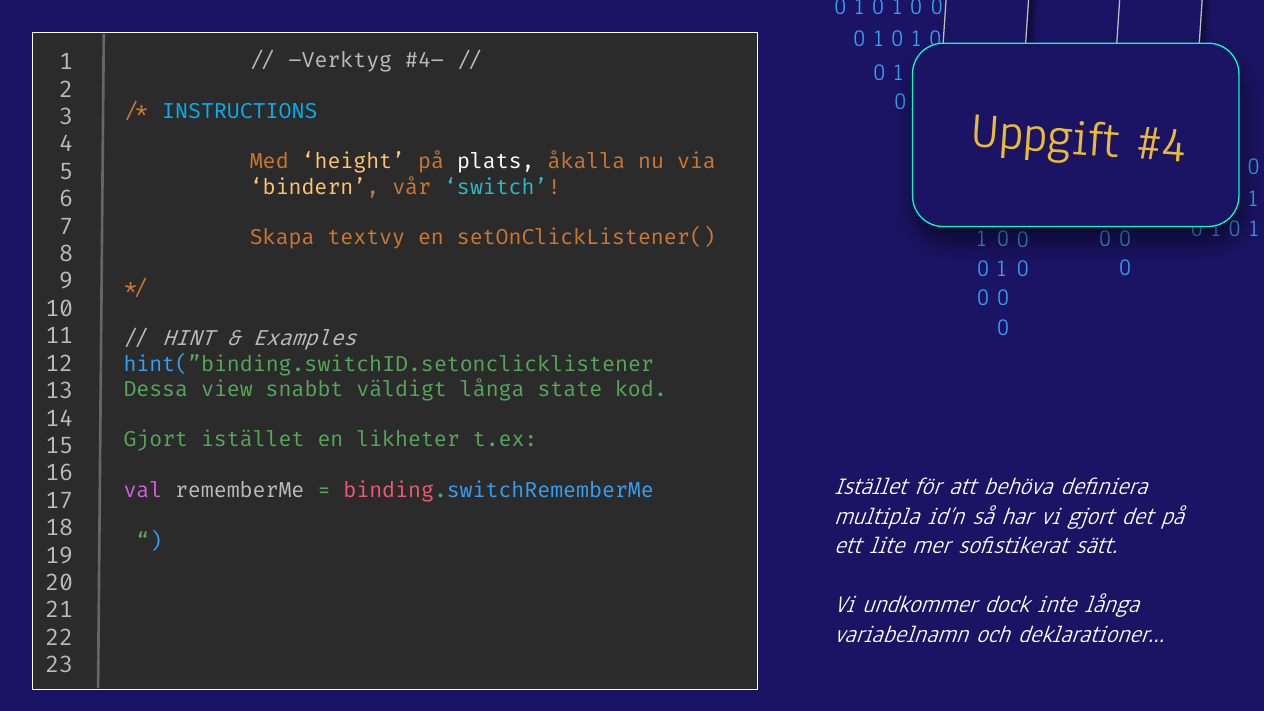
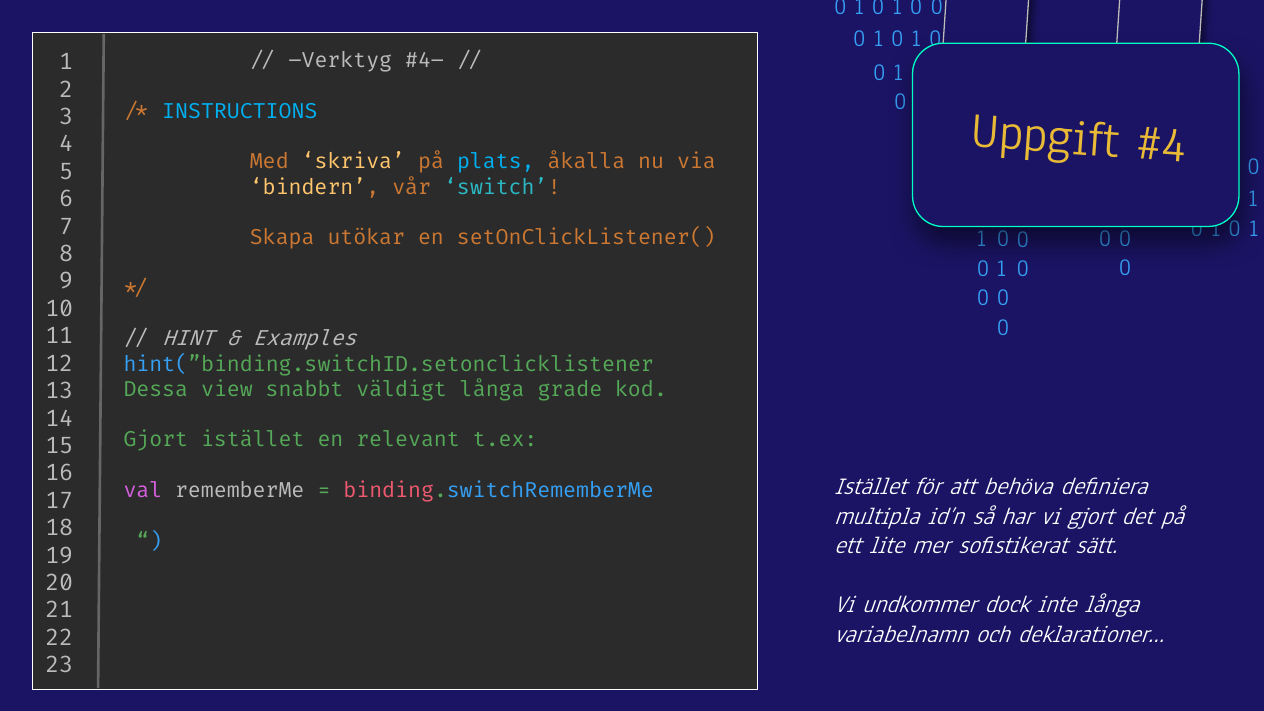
height: height -> skriva (353, 162)
plats colour: white -> light blue (496, 162)
textvy: textvy -> utökar (366, 238)
state: state -> grade (570, 389)
likheter: likheter -> relevant (408, 440)
